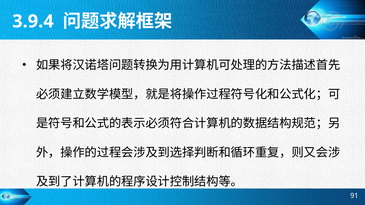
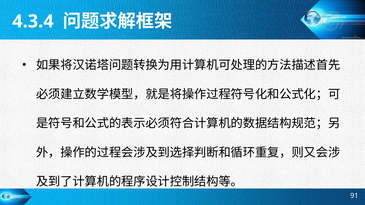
3.9.4: 3.9.4 -> 4.3.4 (33, 21)
